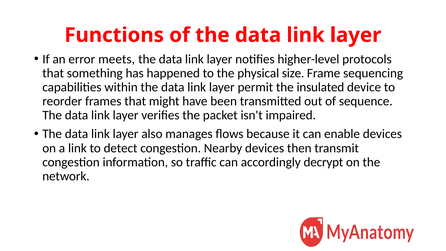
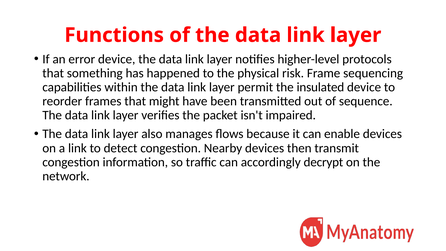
error meets: meets -> device (117, 59)
size: size -> risk (293, 73)
